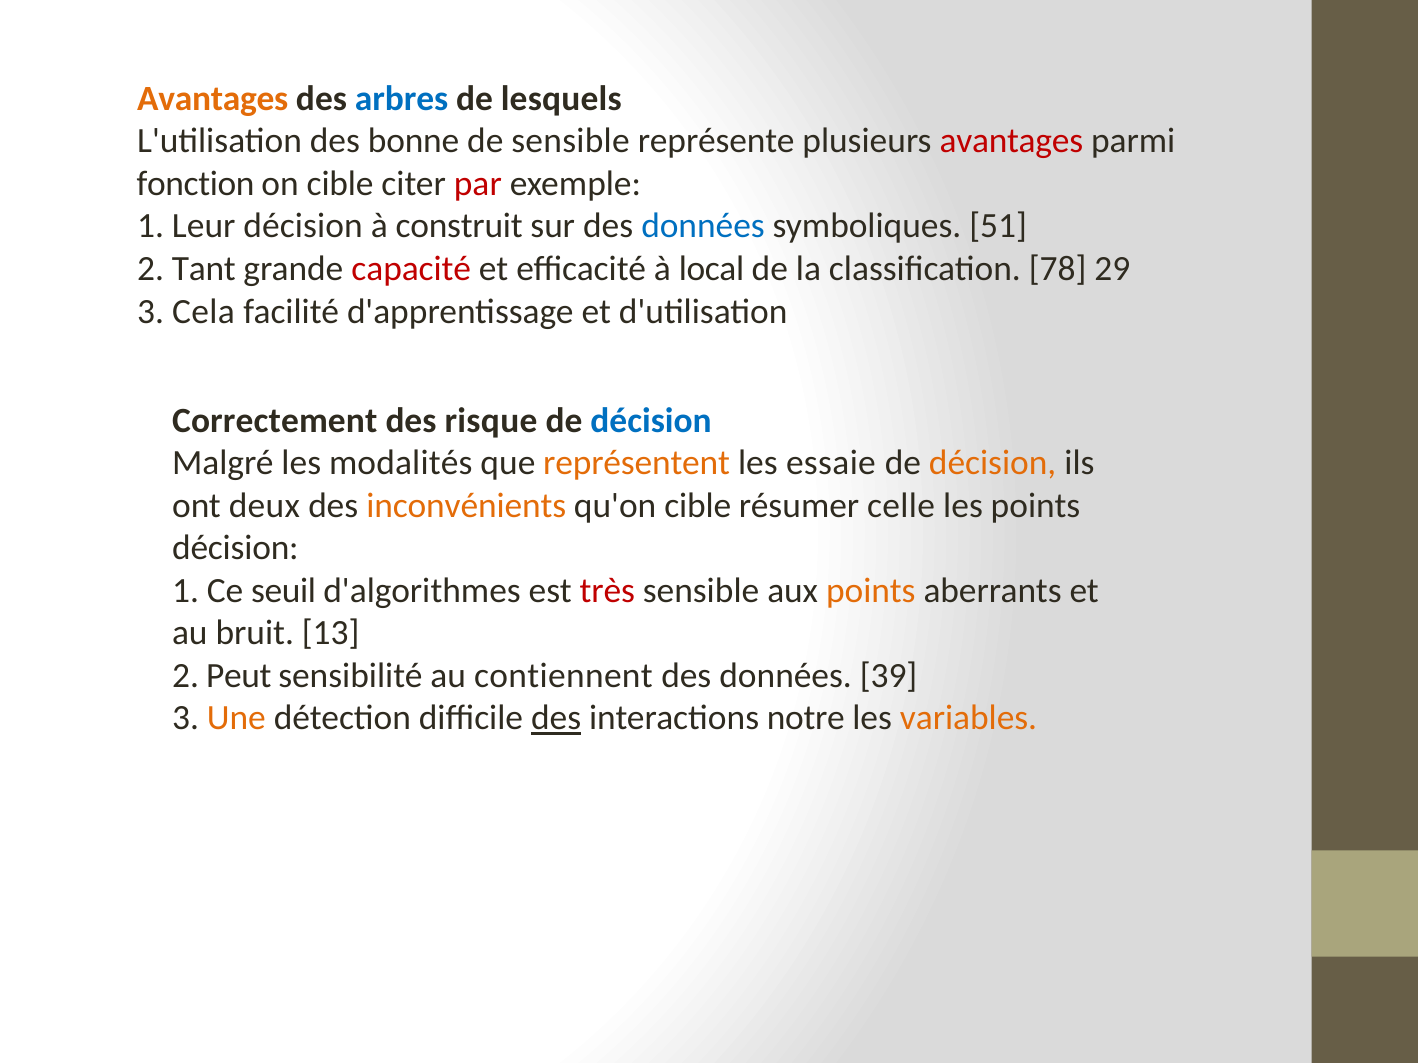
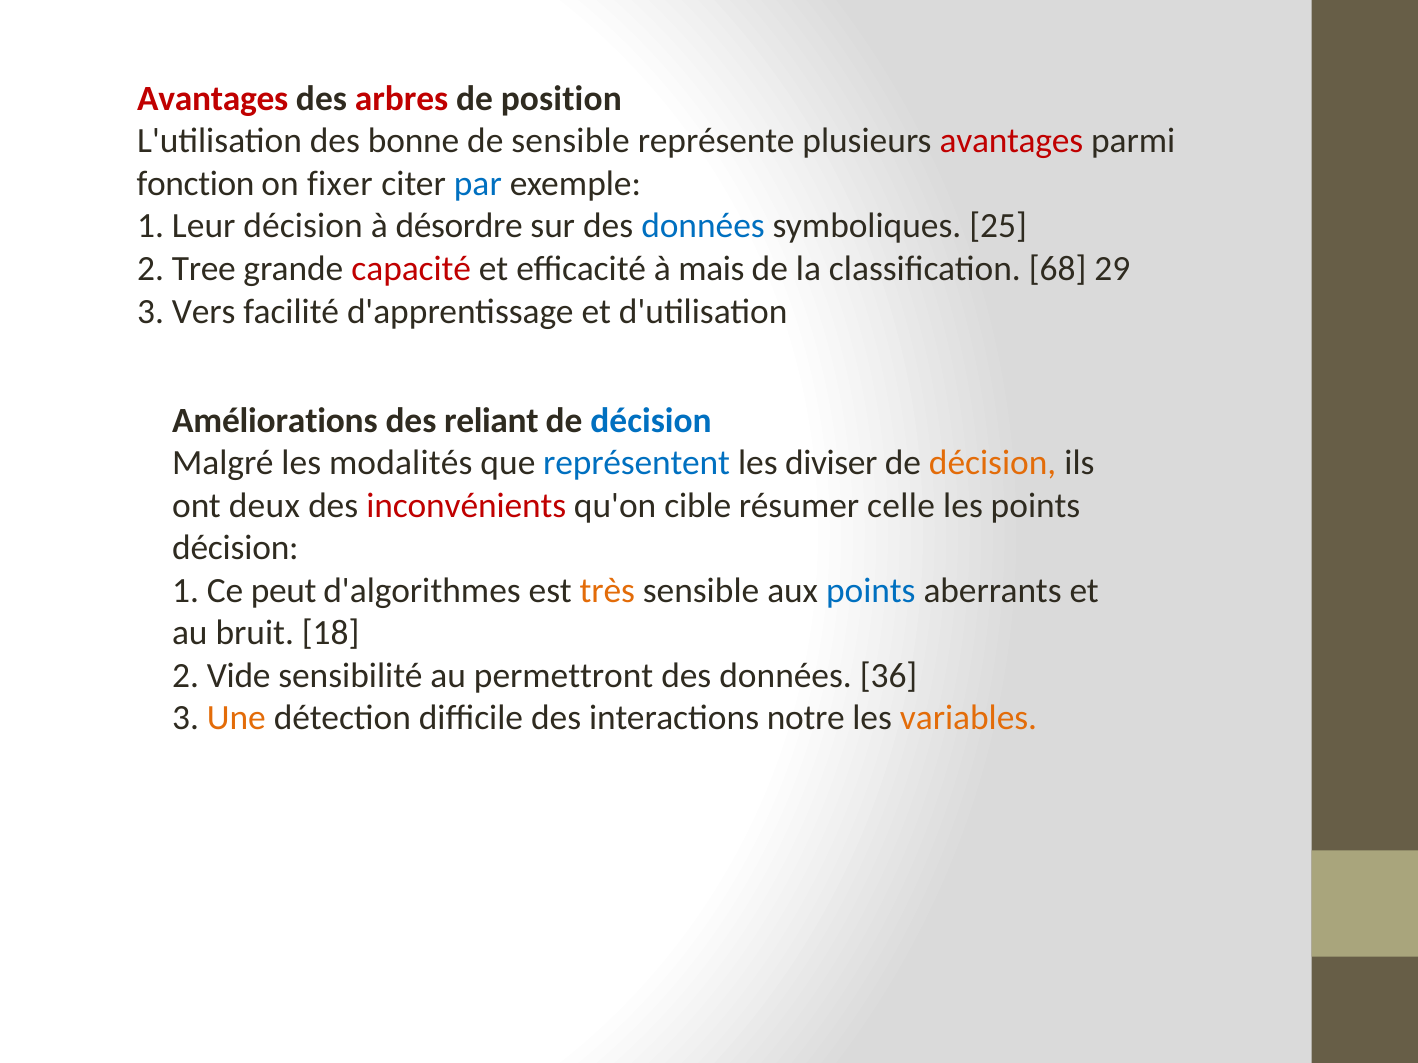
Avantages colour: orange -> red (213, 99)
arbres colour: blue -> red (402, 99)
lesquels: lesquels -> position (561, 99)
on cible: cible -> fixer (340, 184)
par colour: red -> blue (478, 184)
construit: construit -> désordre (459, 226)
51: 51 -> 25 (998, 226)
Tant: Tant -> Tree (204, 269)
local: local -> mais (711, 269)
78: 78 -> 68 (1058, 269)
Cela: Cela -> Vers (204, 311)
Correctement: Correctement -> Améliorations (275, 421)
risque: risque -> reliant (491, 421)
représentent colour: orange -> blue (637, 463)
essaie: essaie -> diviser (831, 463)
inconvénients colour: orange -> red (466, 506)
seuil: seuil -> peut (284, 591)
très colour: red -> orange (607, 591)
points colour: orange -> blue (871, 591)
13: 13 -> 18 (331, 634)
Peut: Peut -> Vide (239, 676)
contiennent: contiennent -> permettront (564, 676)
39: 39 -> 36 (889, 676)
des underline: present -> none (556, 719)
